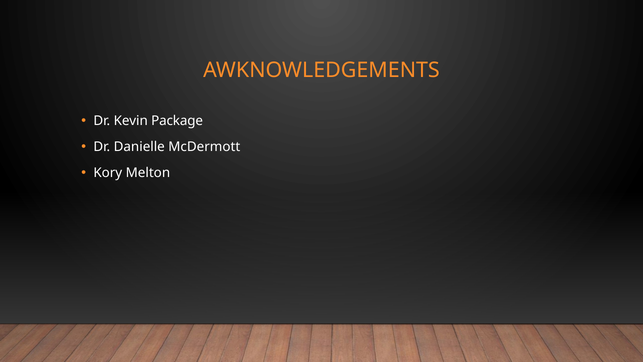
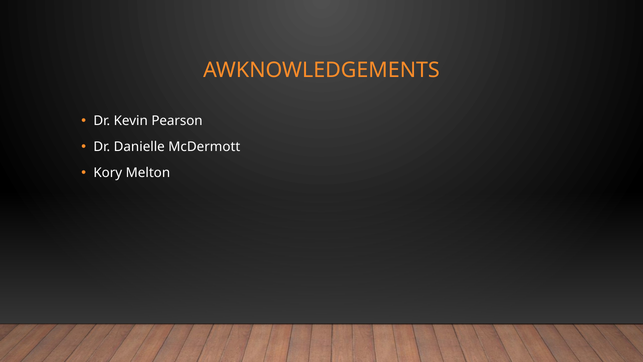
Package: Package -> Pearson (177, 121)
